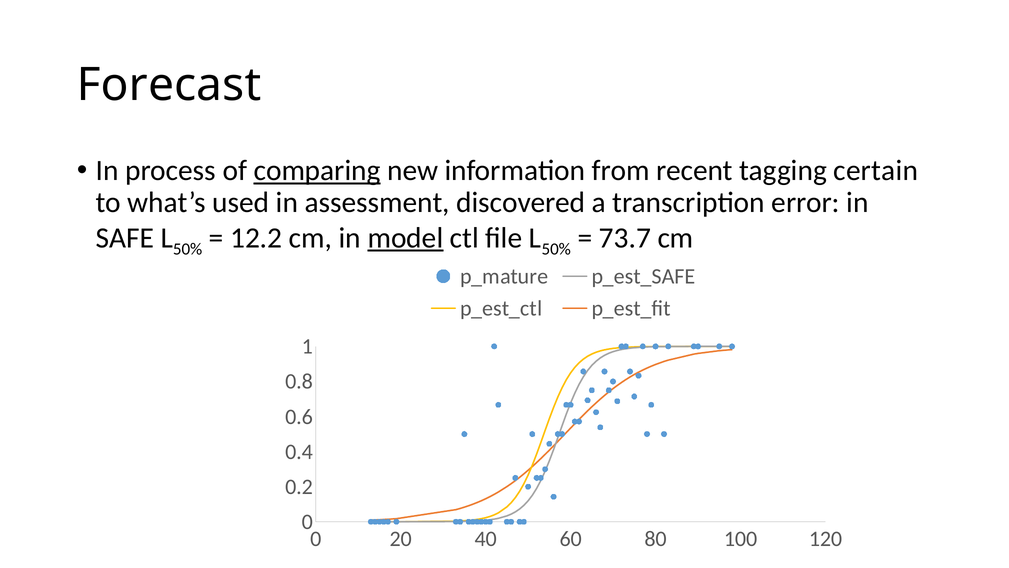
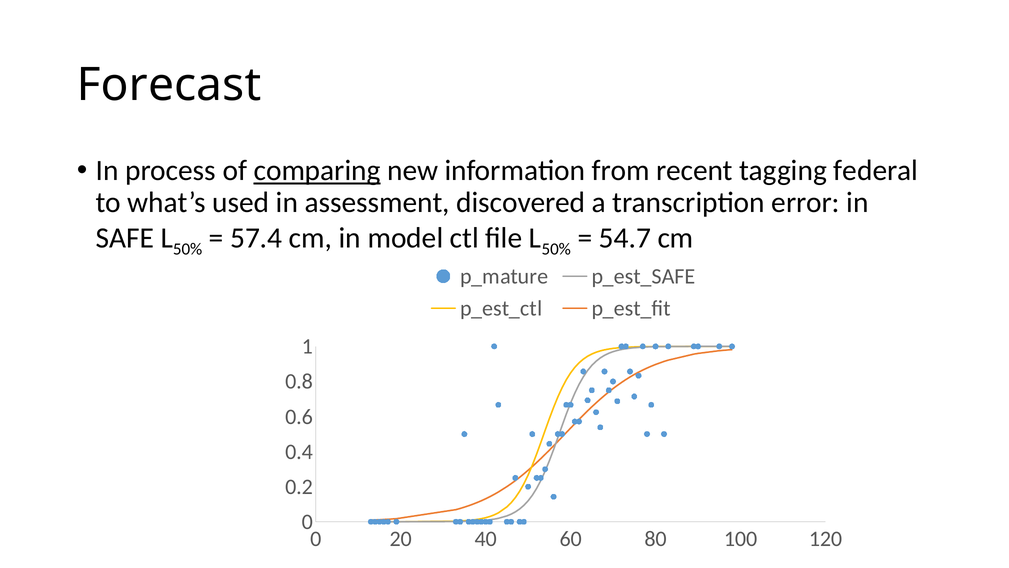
certain: certain -> federal (876, 171)
12.2: 12.2 -> 57.4 (256, 238)
model underline: present -> none (405, 238)
73.7: 73.7 -> 54.7 (625, 238)
